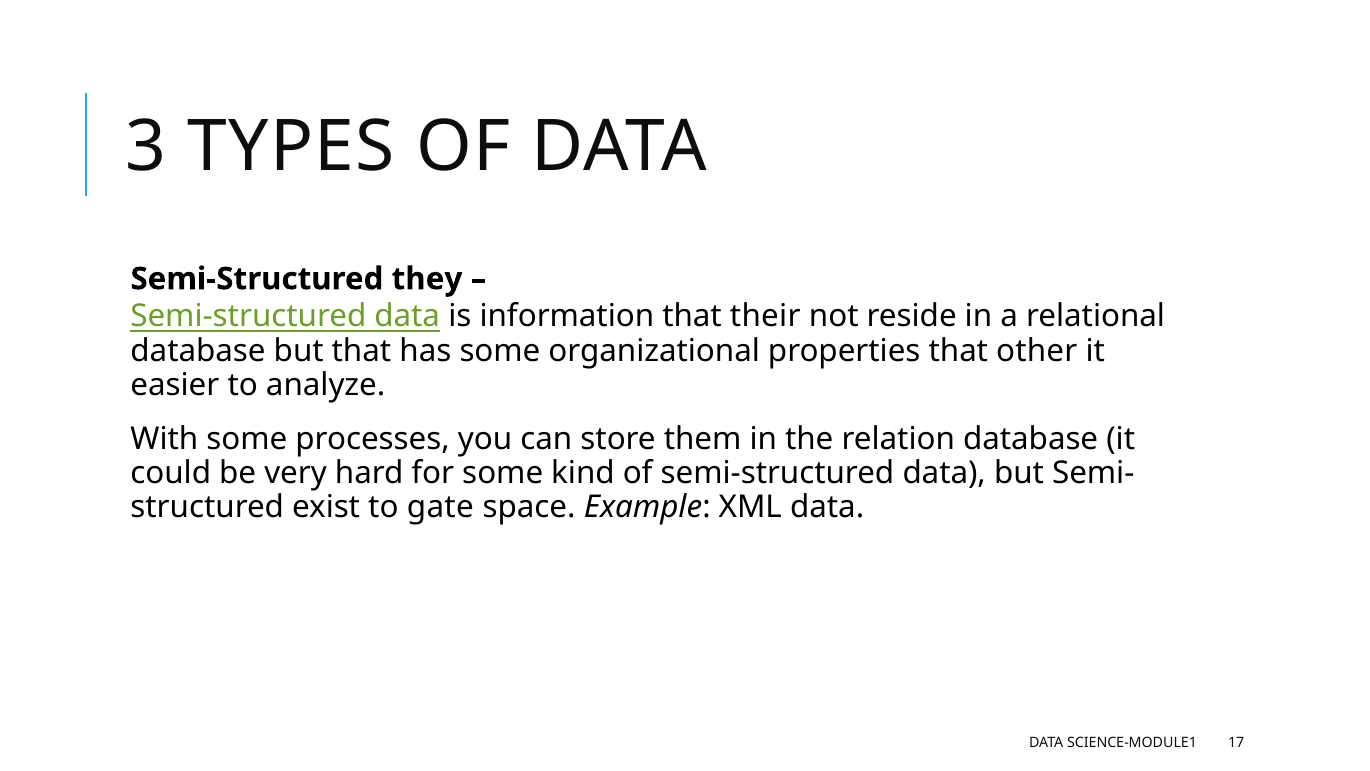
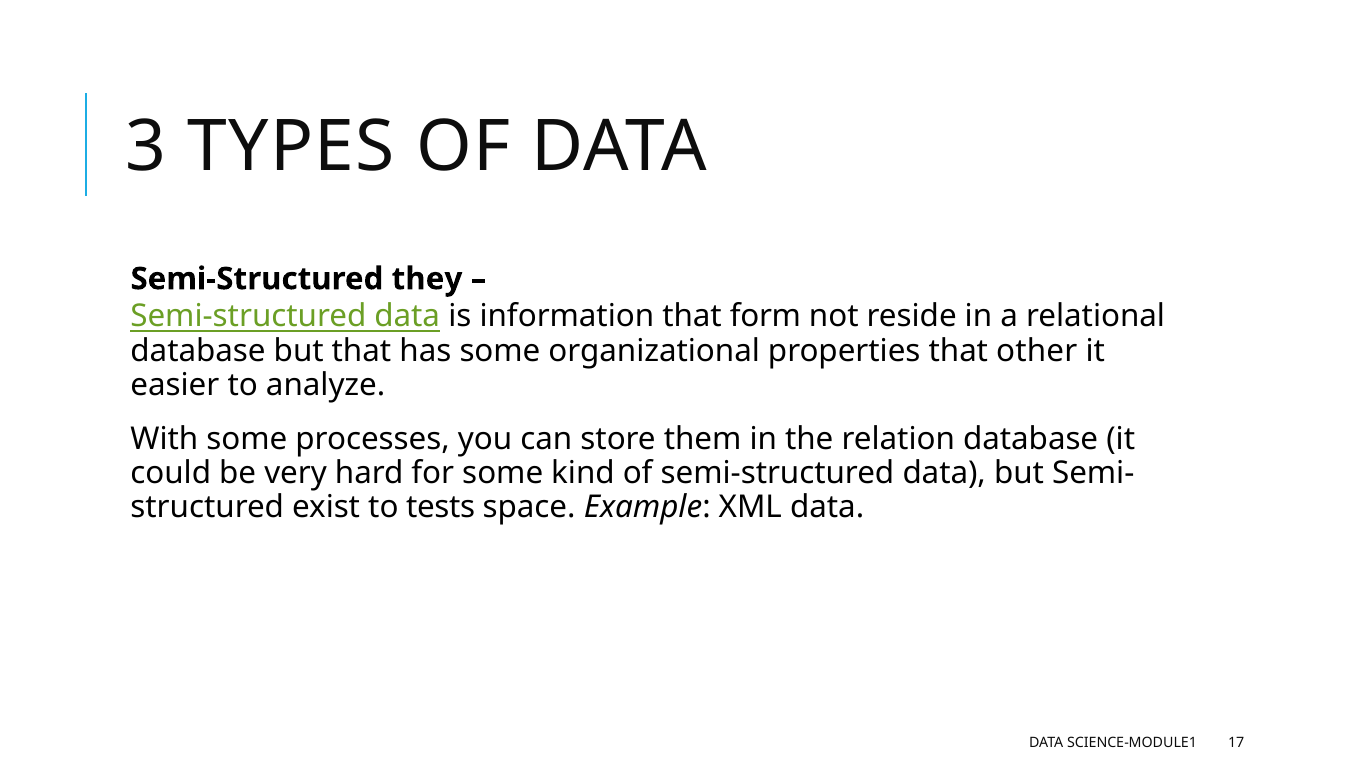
their: their -> form (765, 316)
gate: gate -> tests (441, 507)
